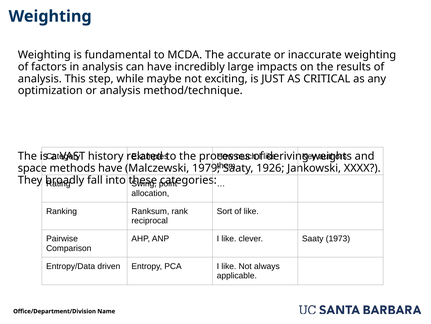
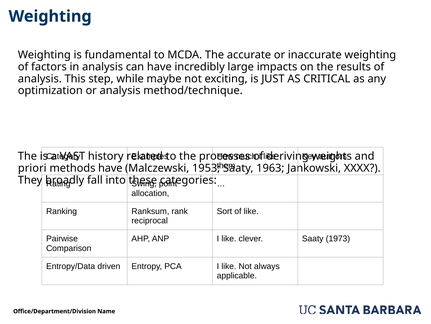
space: space -> priori (32, 168)
1979: 1979 -> 1953 (206, 168)
1926: 1926 -> 1963 (270, 168)
